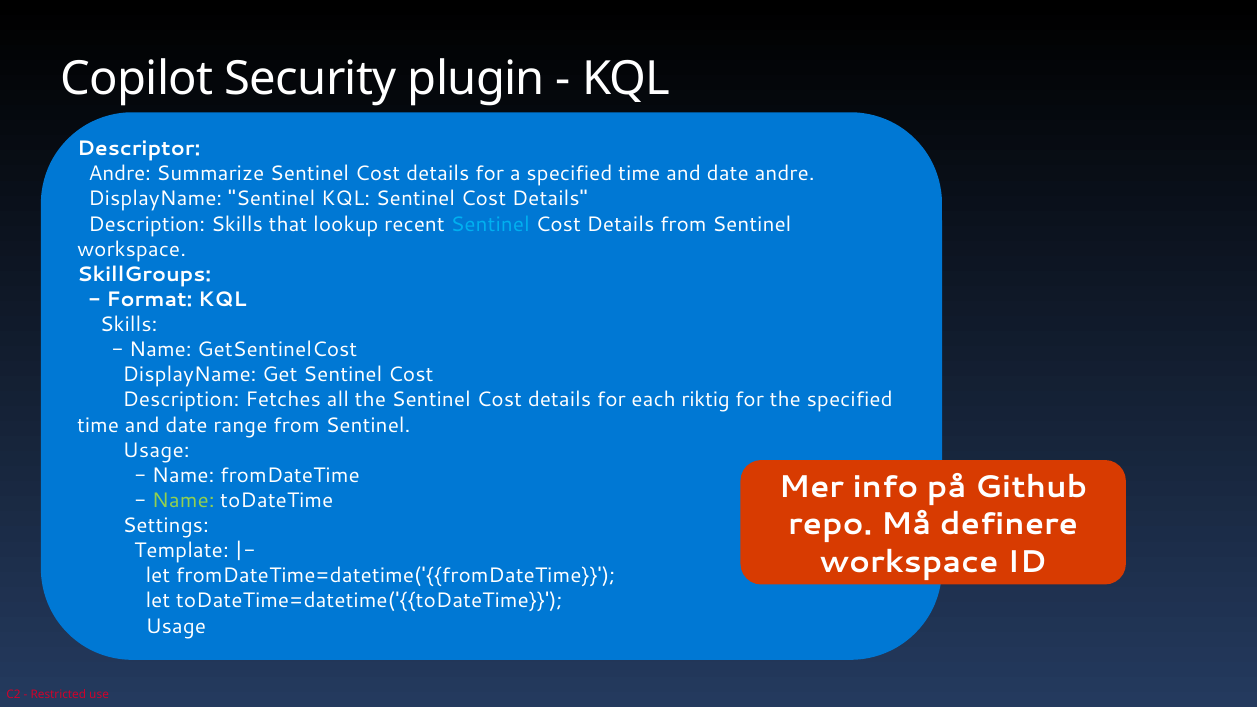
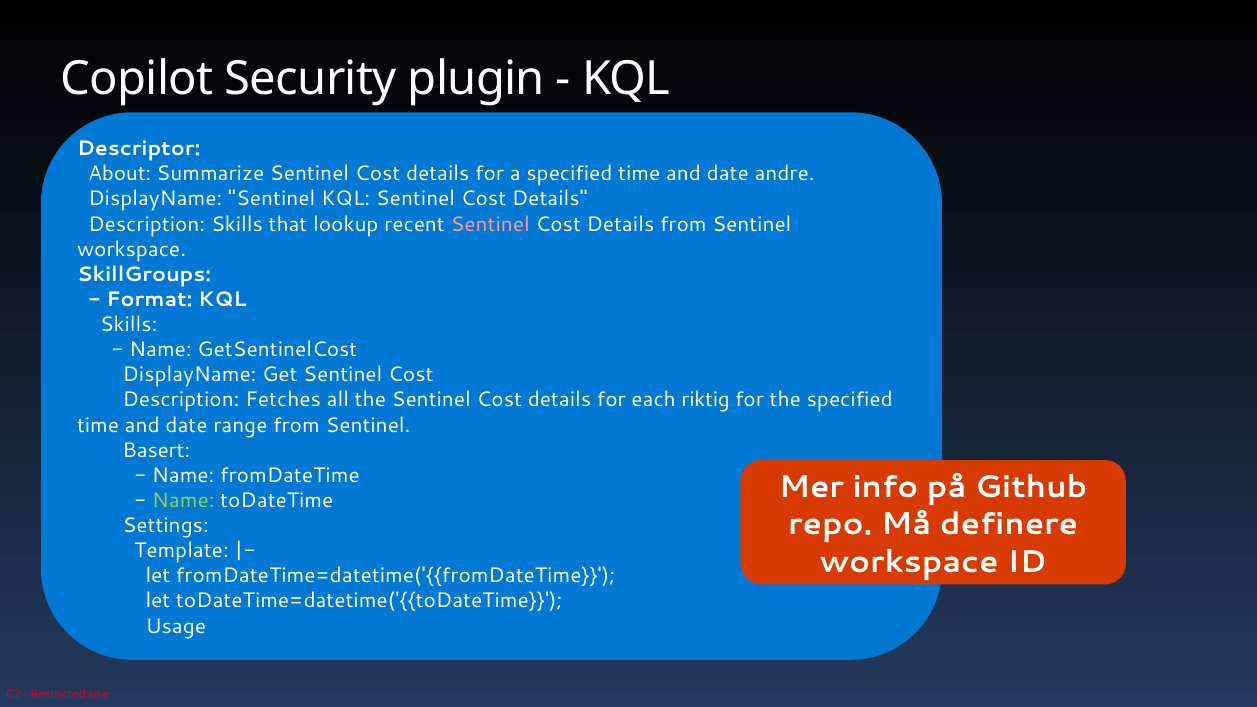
Andre: Andre -> About (120, 174)
Sentinel colour: light blue -> pink (490, 224)
Usage: Usage -> Basert (156, 450)
